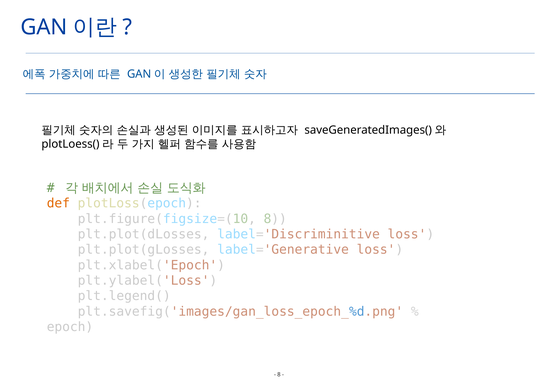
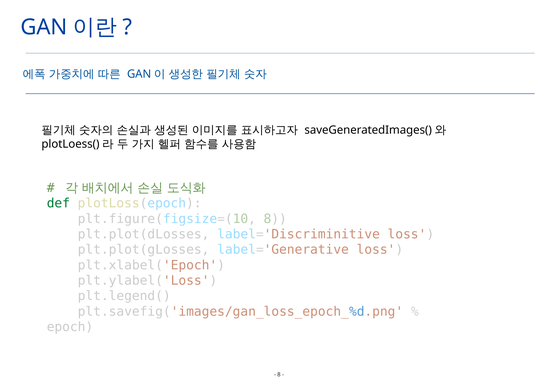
def colour: orange -> green (58, 204)
